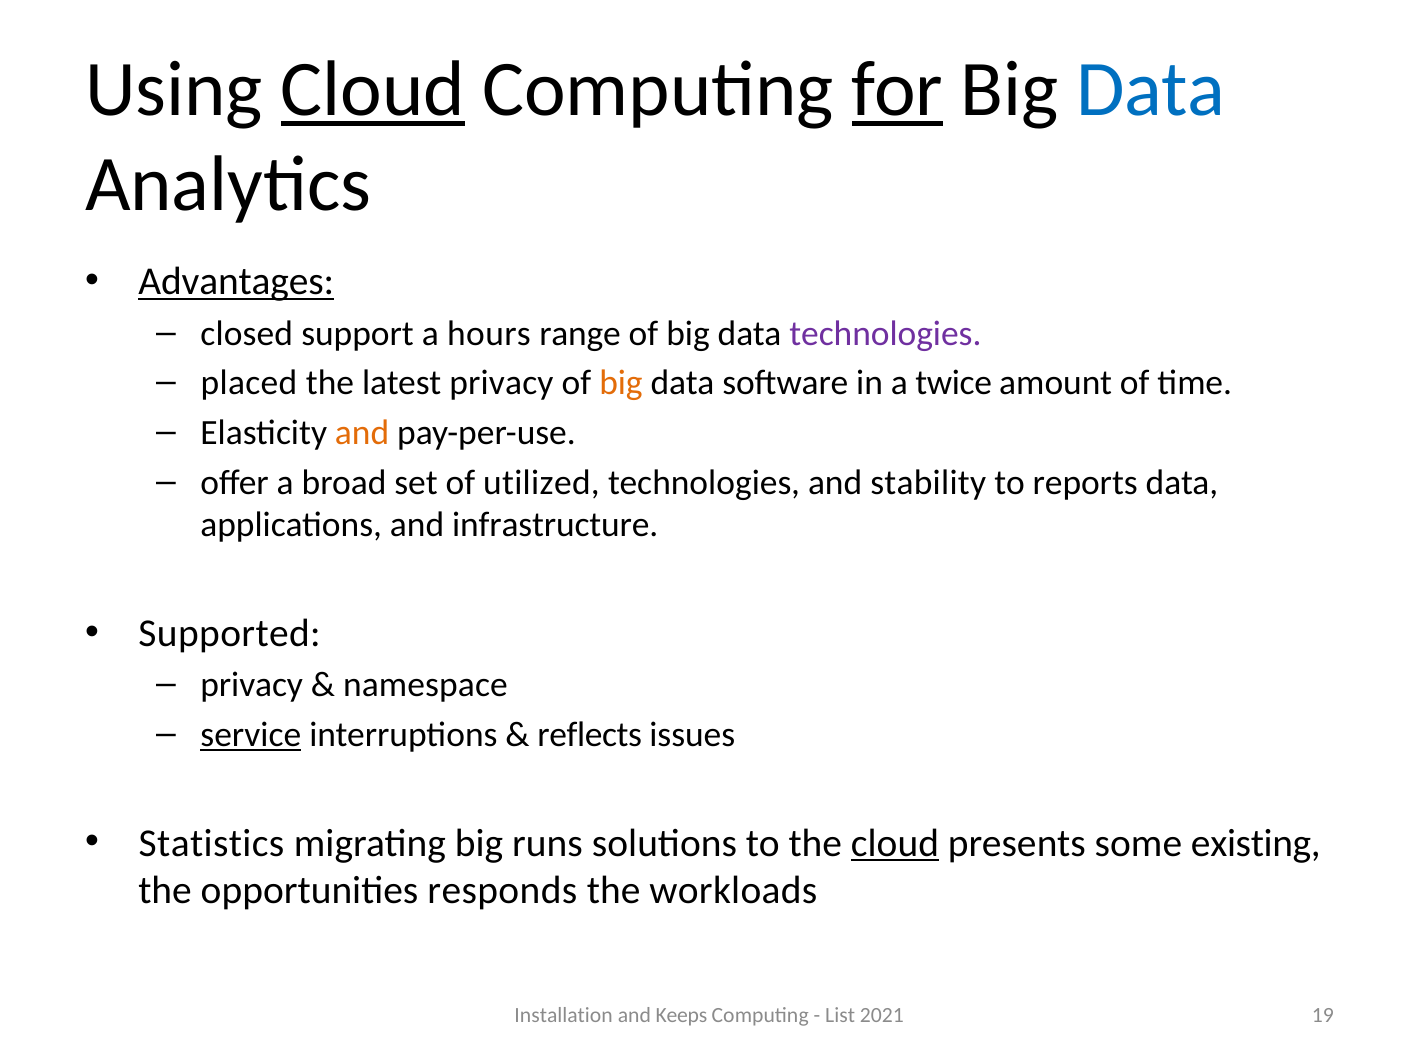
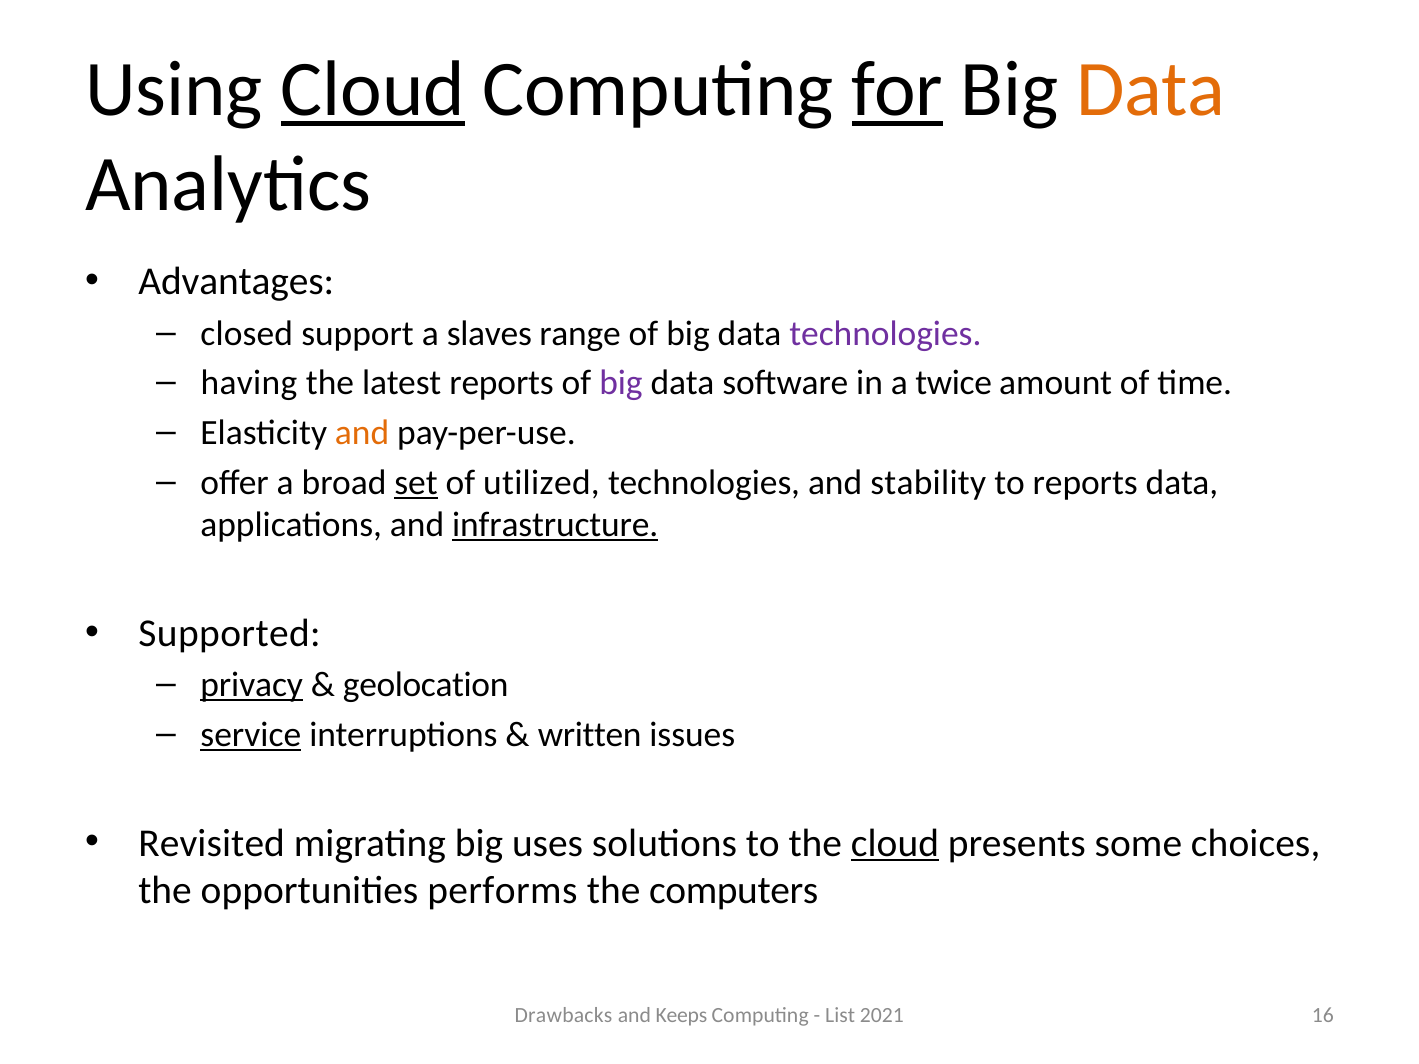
Data colour: blue -> orange (1151, 90)
Advantages underline: present -> none (236, 282)
hours: hours -> slaves (489, 334)
placed: placed -> having (249, 383)
latest privacy: privacy -> reports (502, 383)
big colour: orange -> purple (621, 383)
set underline: none -> present (416, 483)
infrastructure underline: none -> present (555, 525)
privacy underline: none -> present (252, 685)
namespace: namespace -> geolocation (426, 685)
reflects: reflects -> written (590, 735)
Statistics: Statistics -> Revisited (212, 843)
runs: runs -> uses (548, 843)
existing: existing -> choices (1256, 843)
responds: responds -> performs (502, 891)
workloads: workloads -> computers (734, 891)
Installation: Installation -> Drawbacks (564, 1016)
19: 19 -> 16 (1323, 1016)
